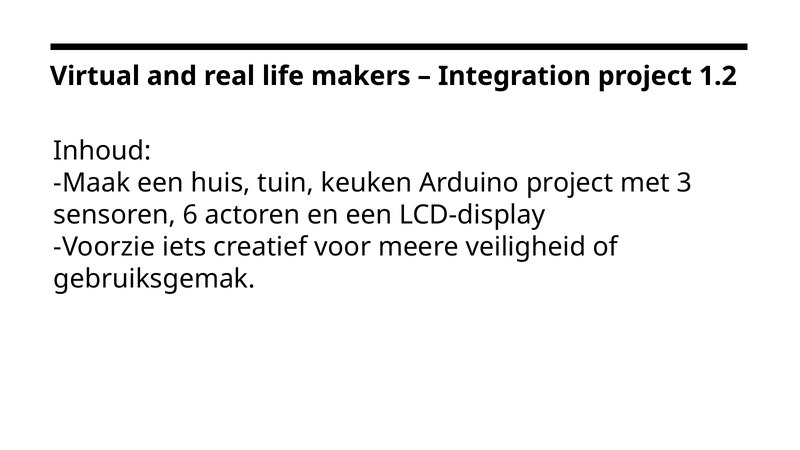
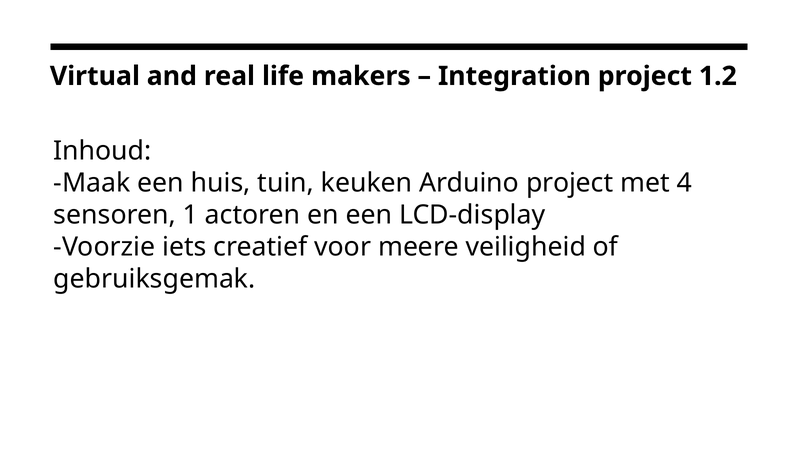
3: 3 -> 4 (684, 183)
6: 6 -> 1 (190, 215)
